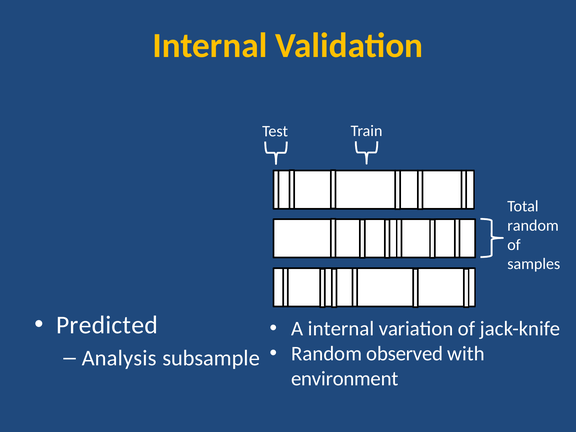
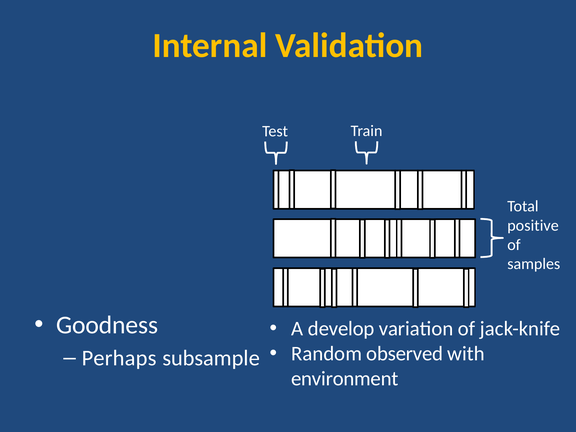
random: random -> positive (533, 226)
Predicted: Predicted -> Goodness (107, 325)
A internal: internal -> develop (341, 329)
Analysis: Analysis -> Perhaps (119, 358)
